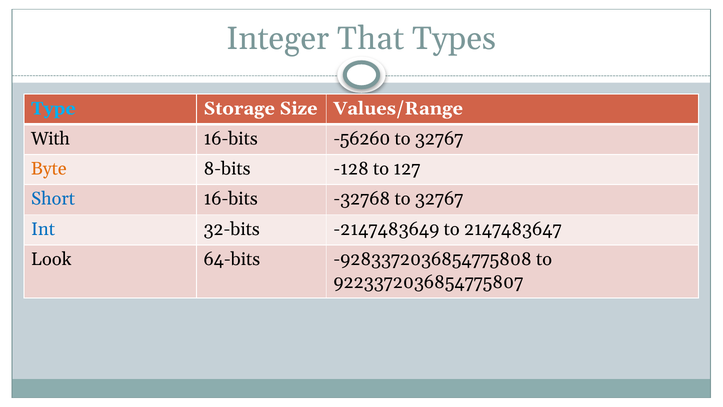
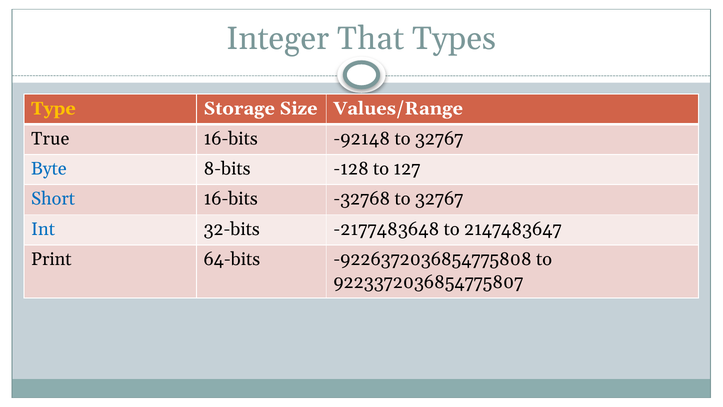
Type colour: light blue -> yellow (53, 108)
With: With -> True (50, 139)
-56260: -56260 -> -92148 (362, 139)
Byte colour: orange -> blue (49, 169)
-2147483649: -2147483649 -> -2177483648 (386, 229)
Look: Look -> Print (51, 259)
-9283372036854775808: -9283372036854775808 -> -9226372036854775808 (433, 259)
